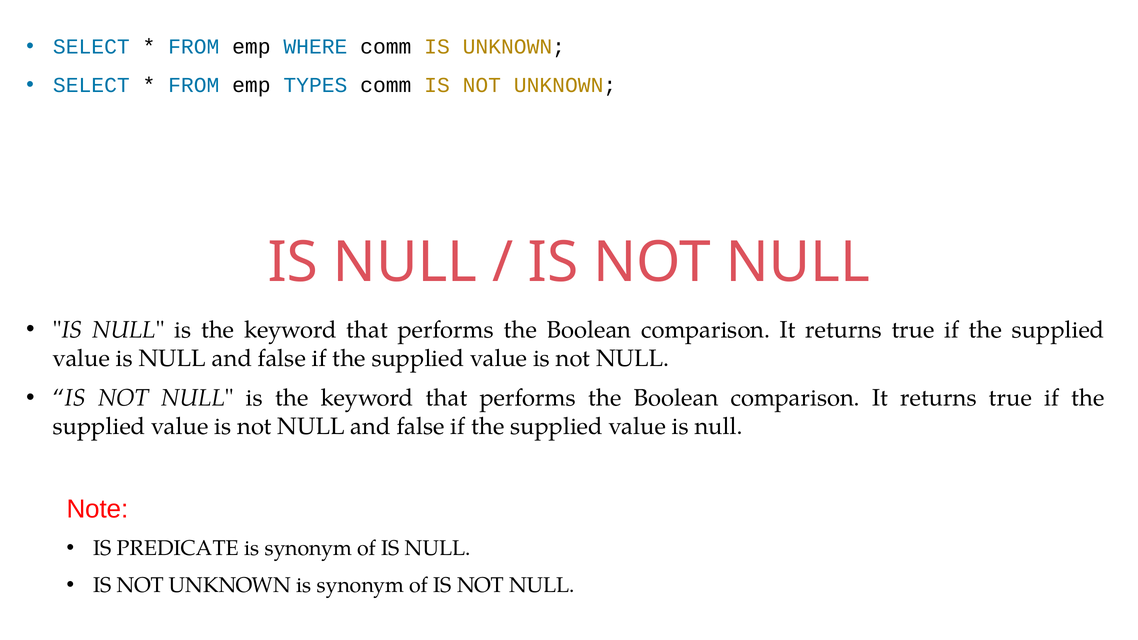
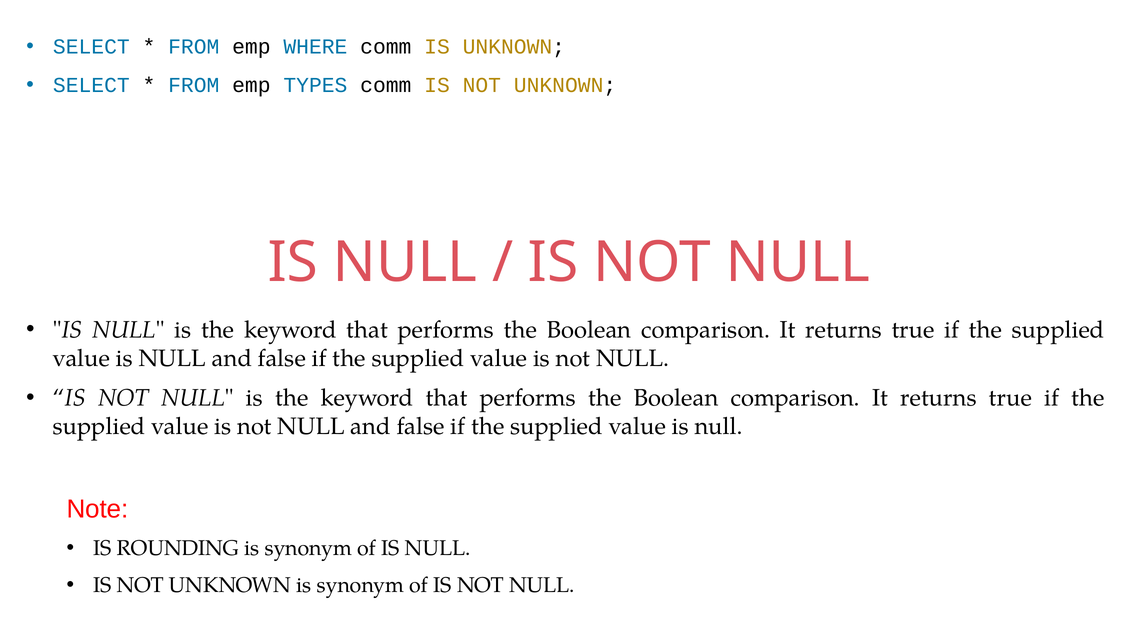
PREDICATE: PREDICATE -> ROUNDING (178, 548)
